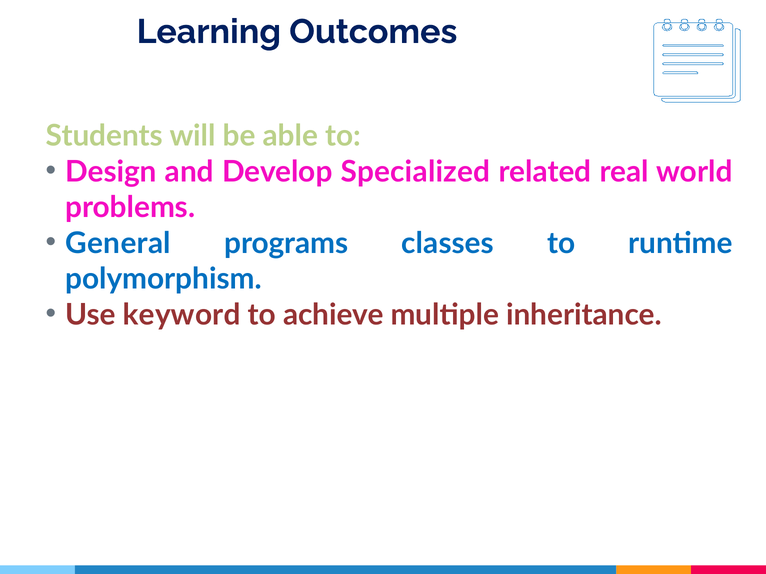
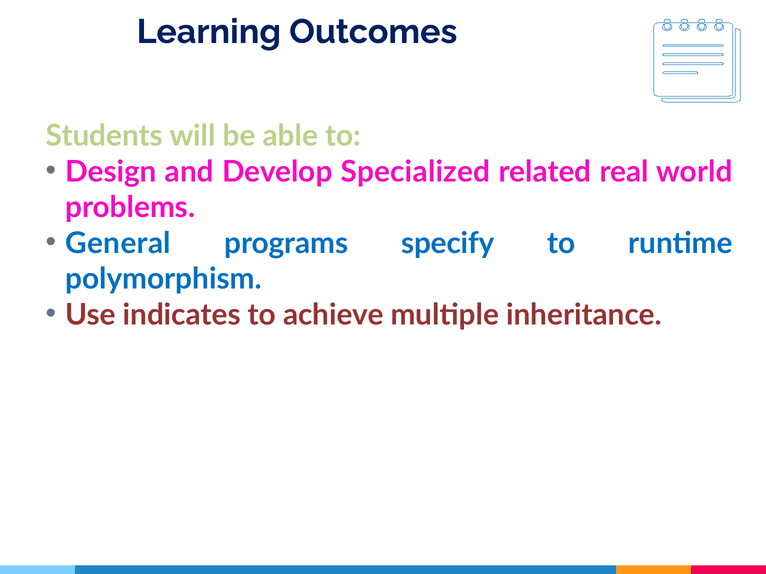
classes: classes -> specify (448, 243)
keyword: keyword -> indicates (182, 315)
